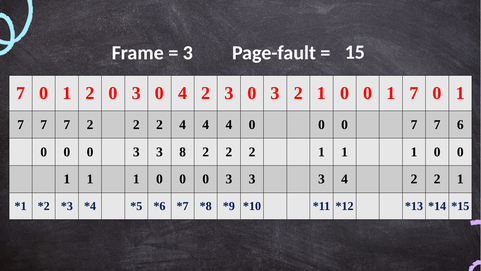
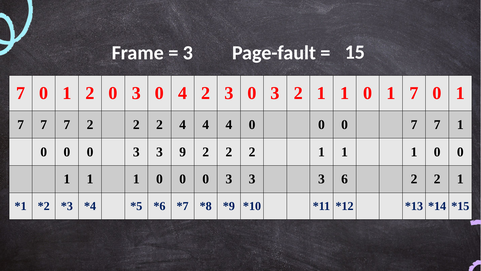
3 2 1 0: 0 -> 1 (345, 93)
7 6: 6 -> 1 (460, 124)
8: 8 -> 9 (183, 152)
3 4: 4 -> 6 (345, 179)
